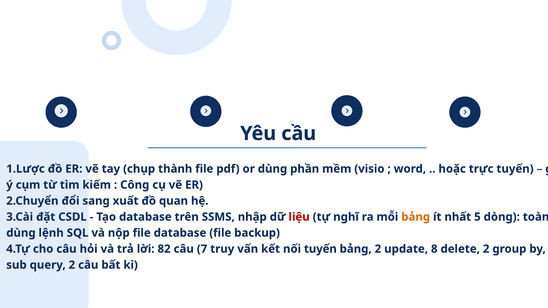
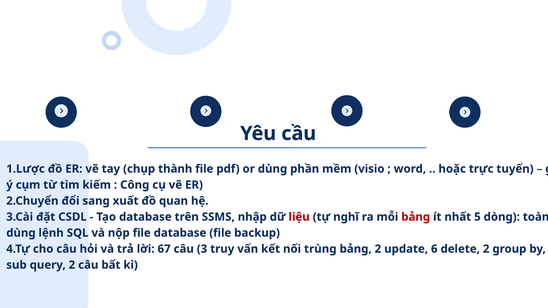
bảng colour: orange -> red (416, 217)
82: 82 -> 67 (164, 249)
7: 7 -> 3 (202, 249)
nối tuyến: tuyến -> trùng (320, 249)
8: 8 -> 6 (434, 249)
